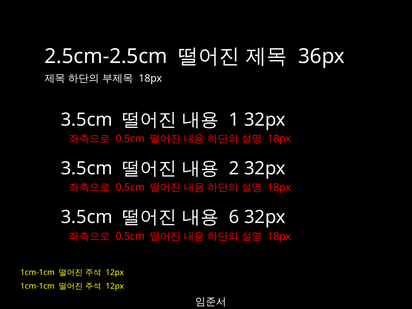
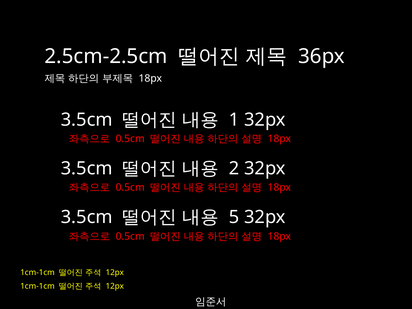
6: 6 -> 5 (234, 217)
